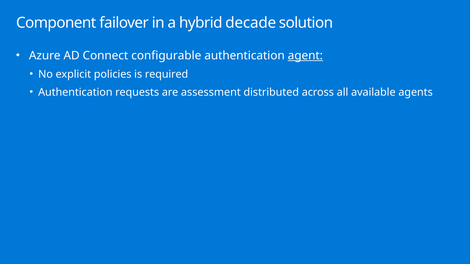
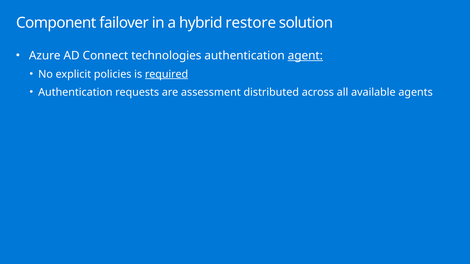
decade: decade -> restore (251, 23)
configurable: configurable -> technologies (166, 56)
required underline: none -> present (167, 74)
